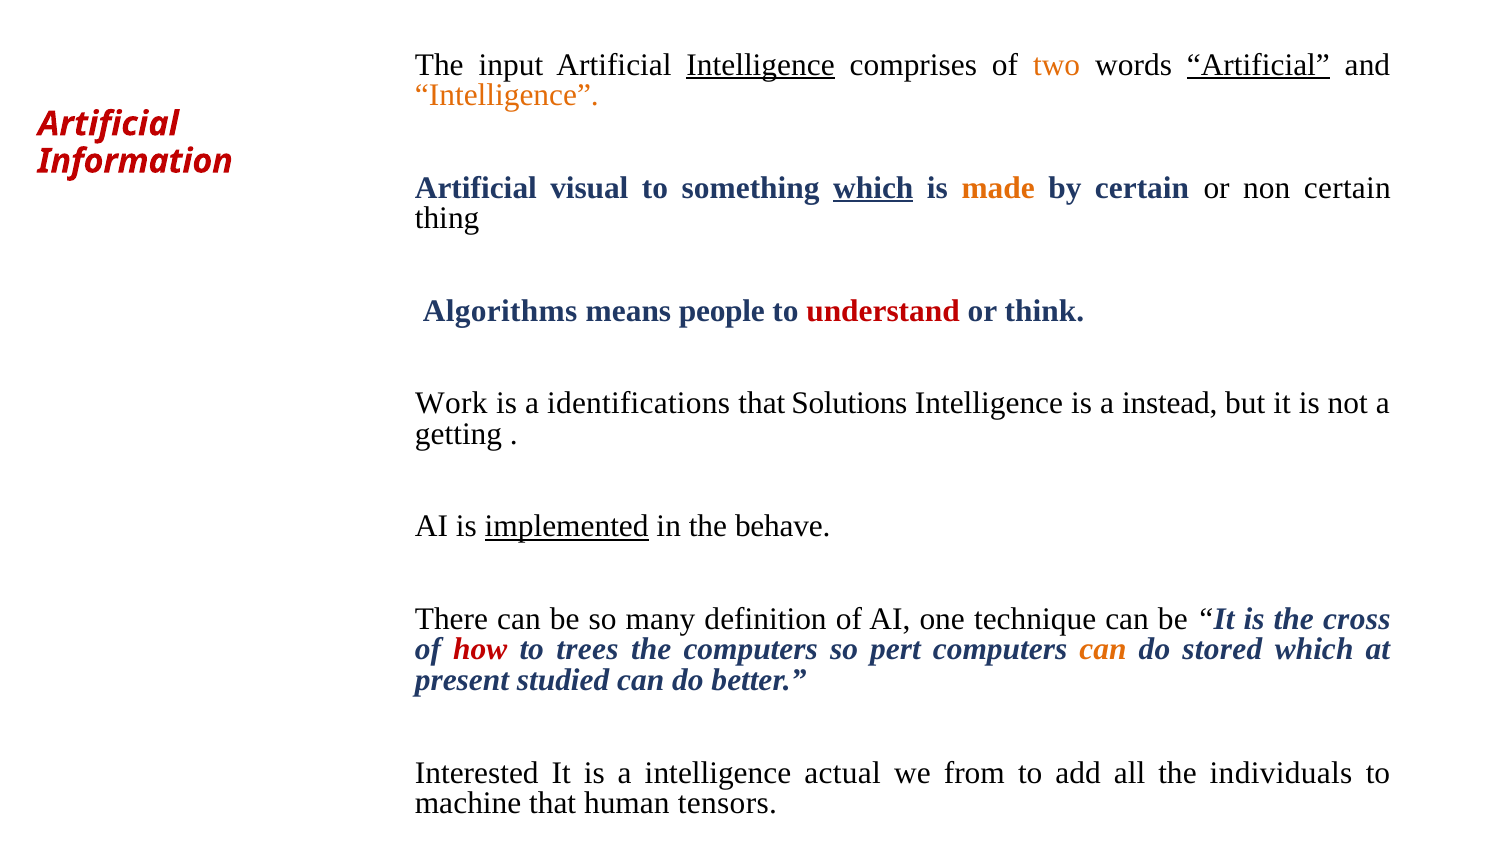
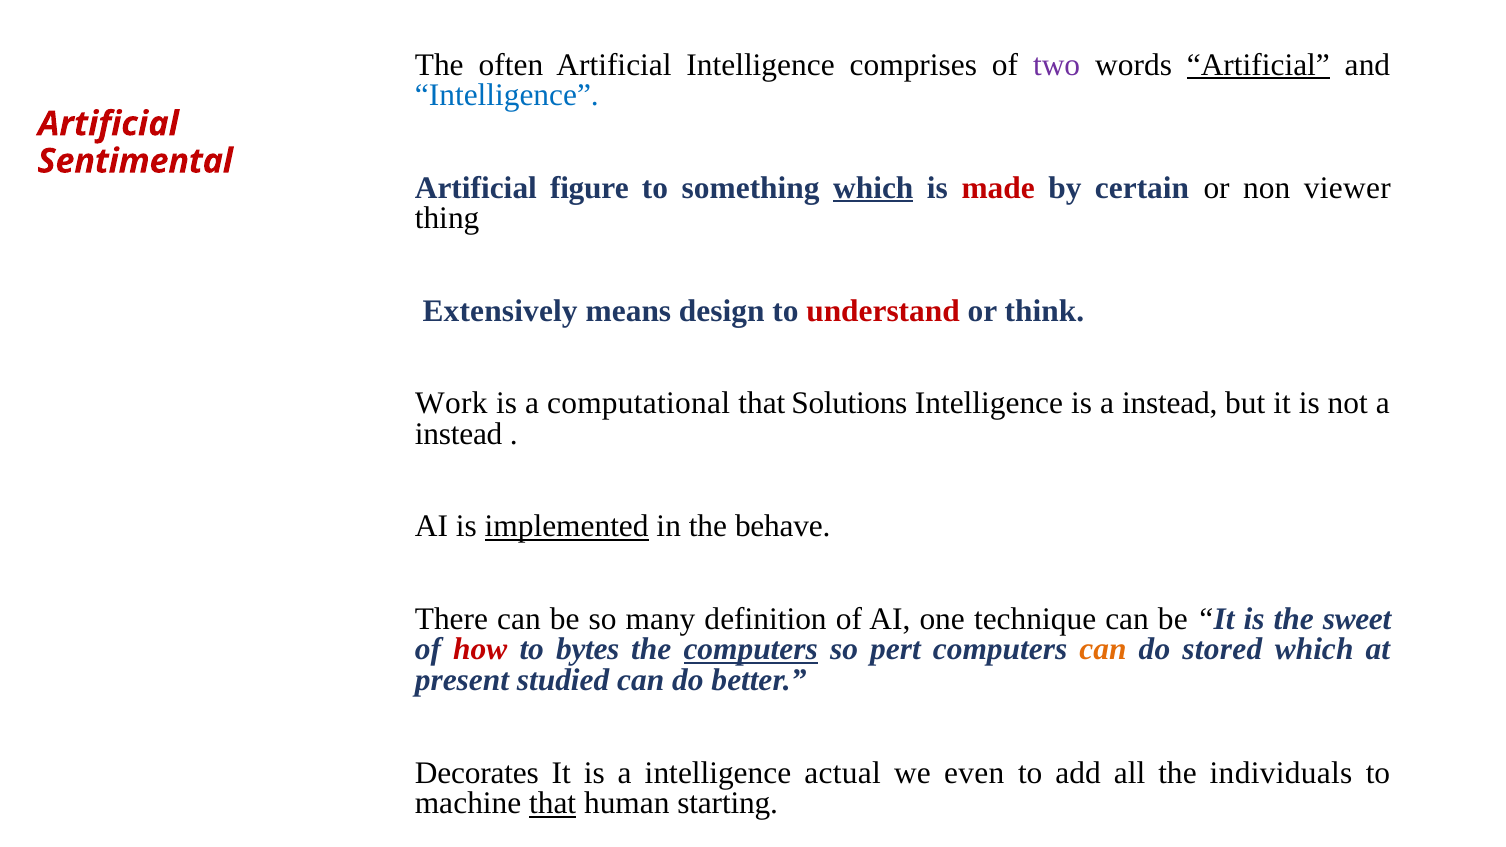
input: input -> often (511, 65)
Intelligence underline: present -> none (761, 65)
two colour: orange -> purple (1057, 65)
Intelligence colour: orange -> blue (507, 95)
Information: Information -> Sentimental (135, 161)
visual: visual -> figure (589, 188)
made colour: orange -> red (998, 188)
non certain: certain -> viewer (1347, 188)
Algorithms: Algorithms -> Extensively (500, 311)
people: people -> design (722, 311)
identifications: identifications -> computational (639, 404)
getting: getting -> instead (459, 434)
cross: cross -> sweet (1357, 619)
trees: trees -> bytes (588, 650)
computers underline: none -> present (751, 650)
Interested: Interested -> Decorates (477, 773)
from: from -> even (974, 773)
that underline: none -> present (553, 803)
tensors: tensors -> starting (728, 803)
